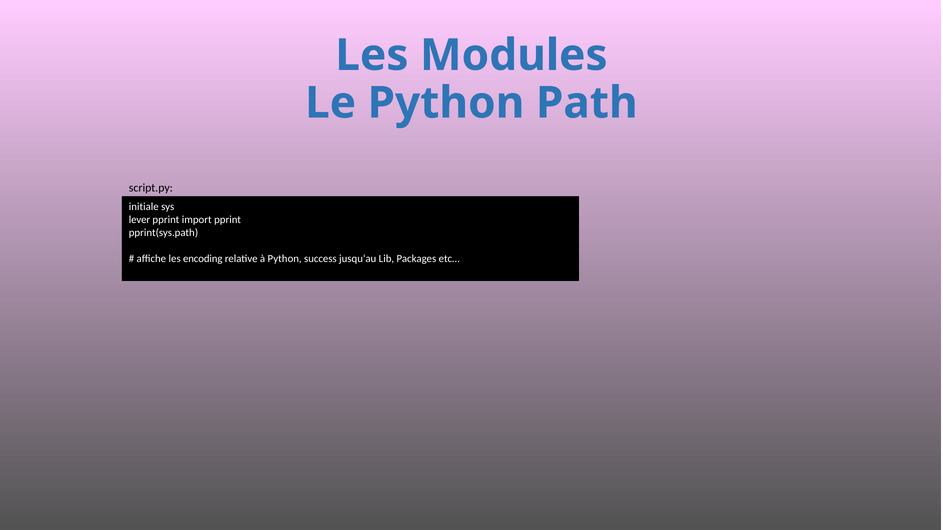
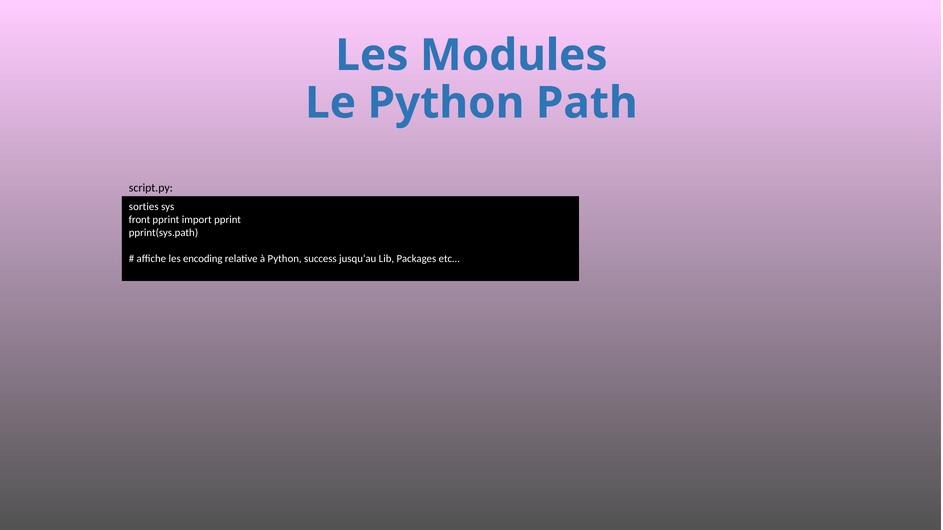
initiale: initiale -> sorties (144, 207)
lever: lever -> front (139, 220)
